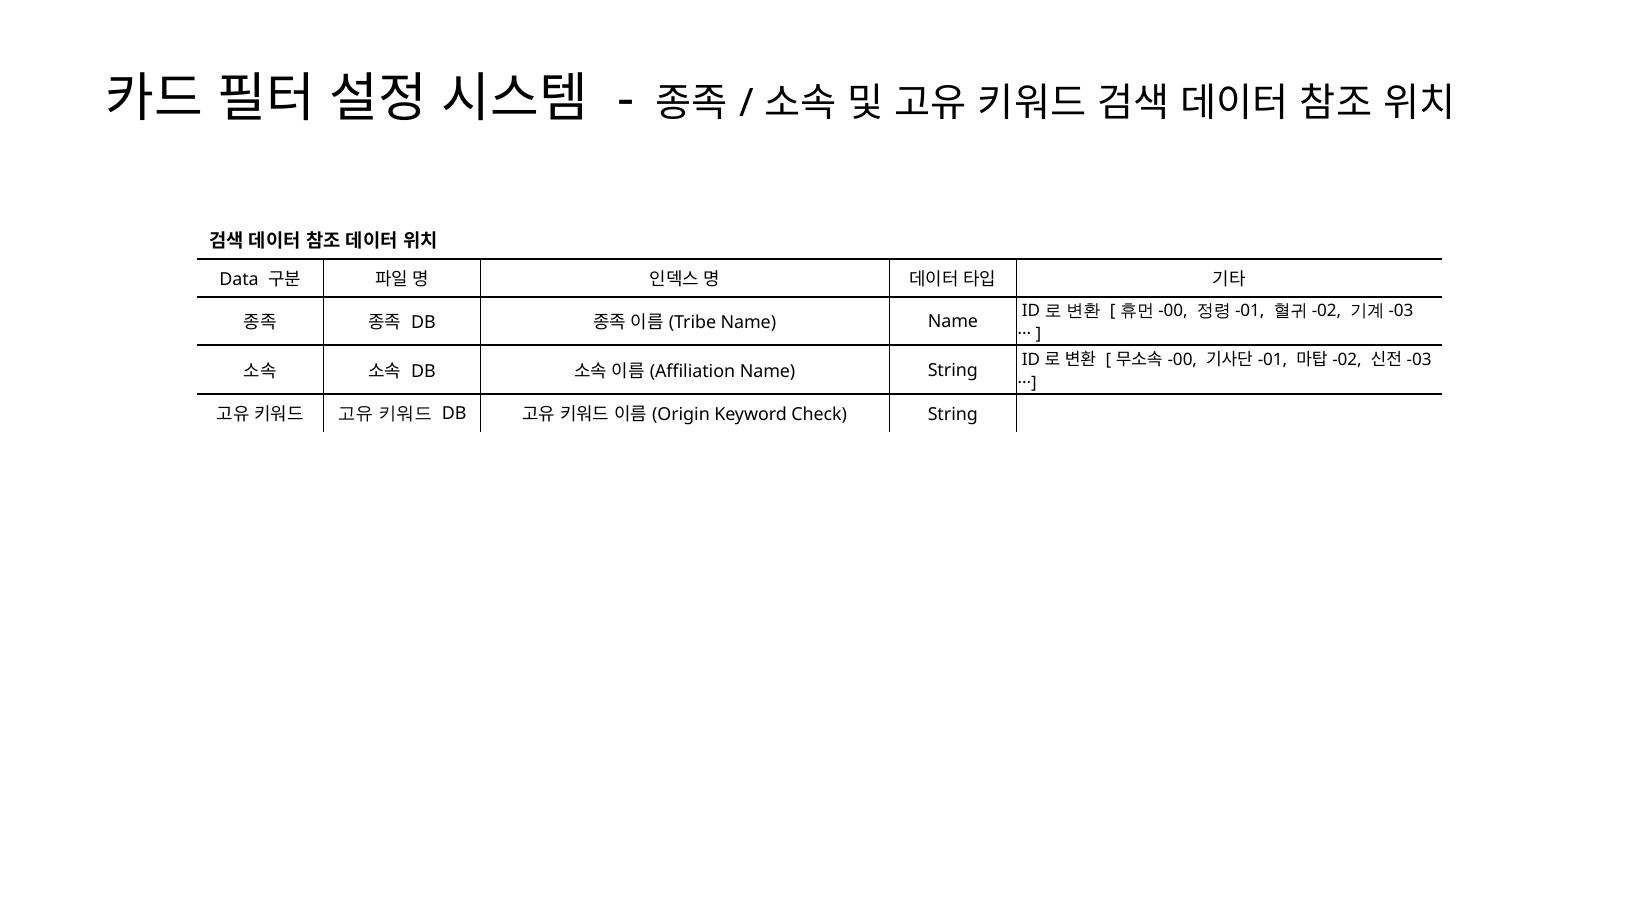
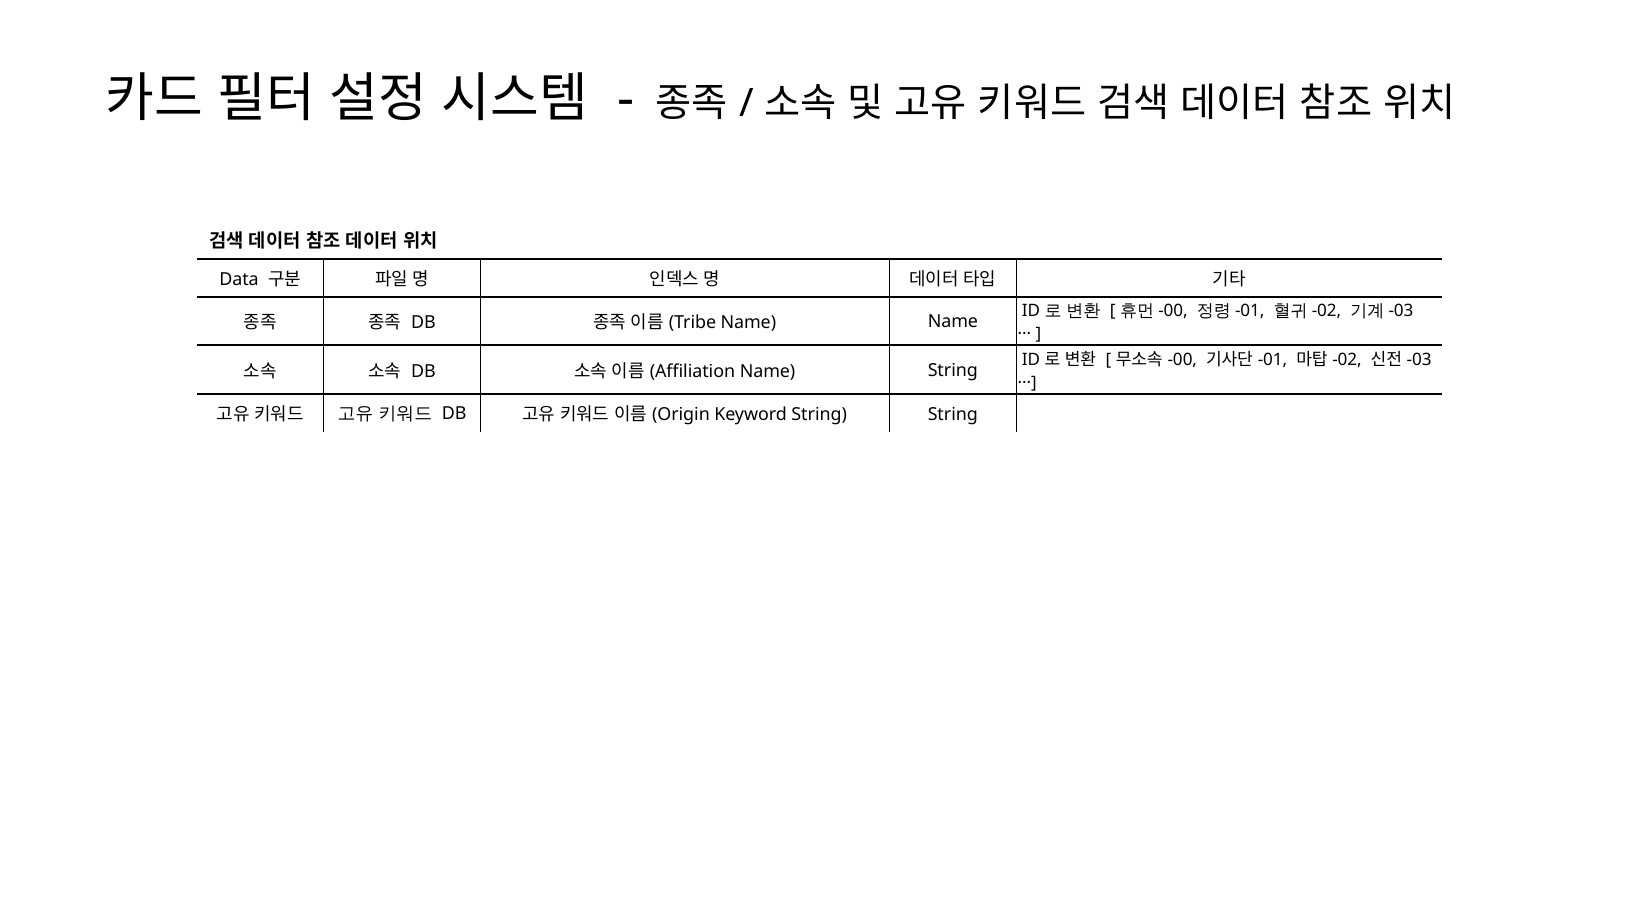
Keyword Check: Check -> String (819, 415)
